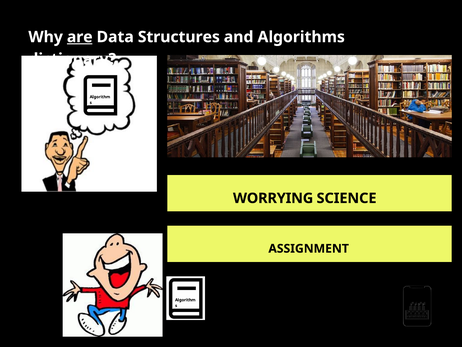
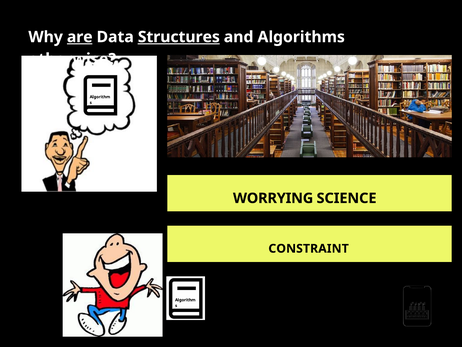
Structures underline: none -> present (179, 37)
dictionary: dictionary -> otherwise (72, 59)
ASSIGNMENT: ASSIGNMENT -> CONSTRAINT (309, 249)
